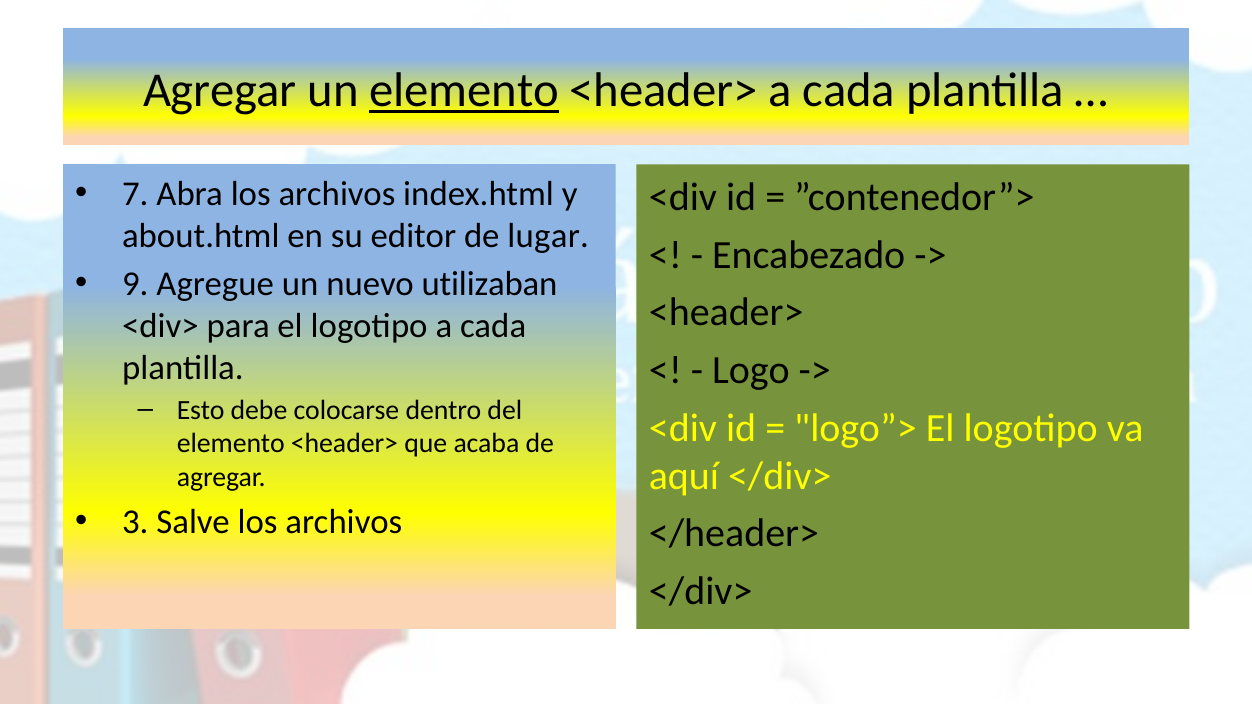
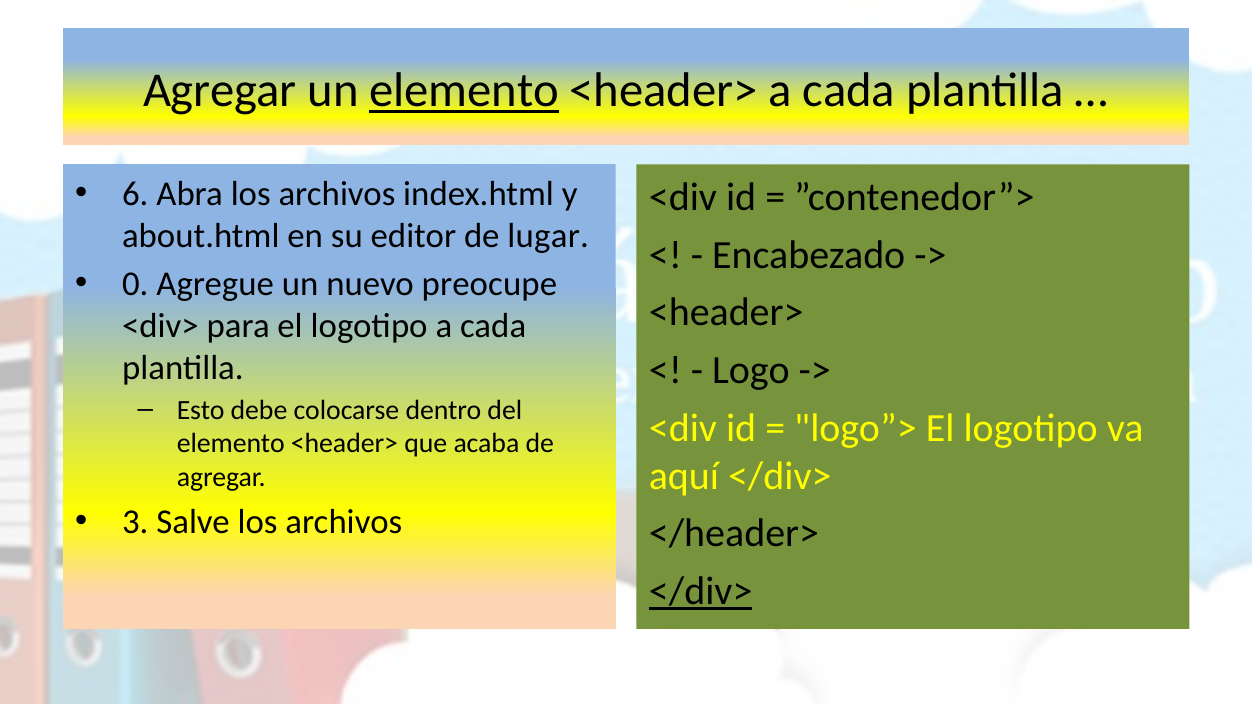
7: 7 -> 6 (135, 194)
9: 9 -> 0 (135, 284)
utilizaban: utilizaban -> preocupe (489, 284)
</div> underline: none -> present (701, 592)
